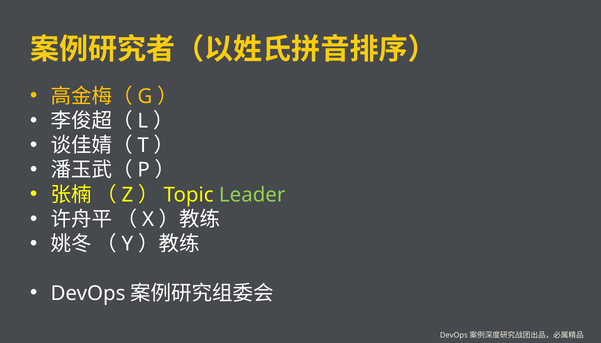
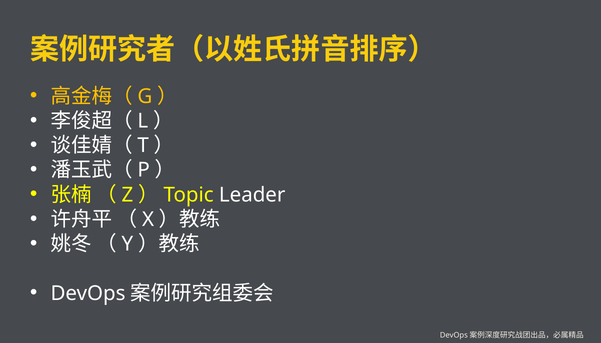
Leader colour: light green -> white (252, 195)
